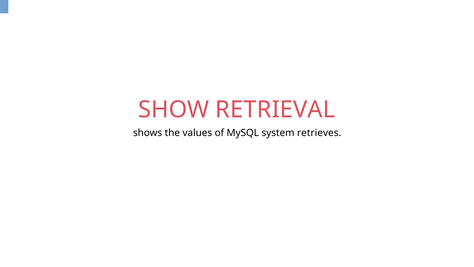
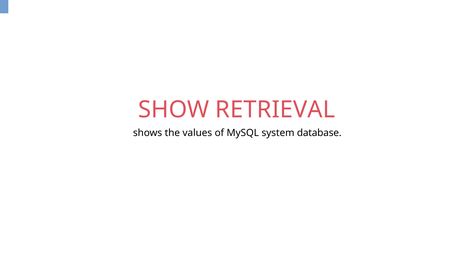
retrieves: retrieves -> database (319, 133)
